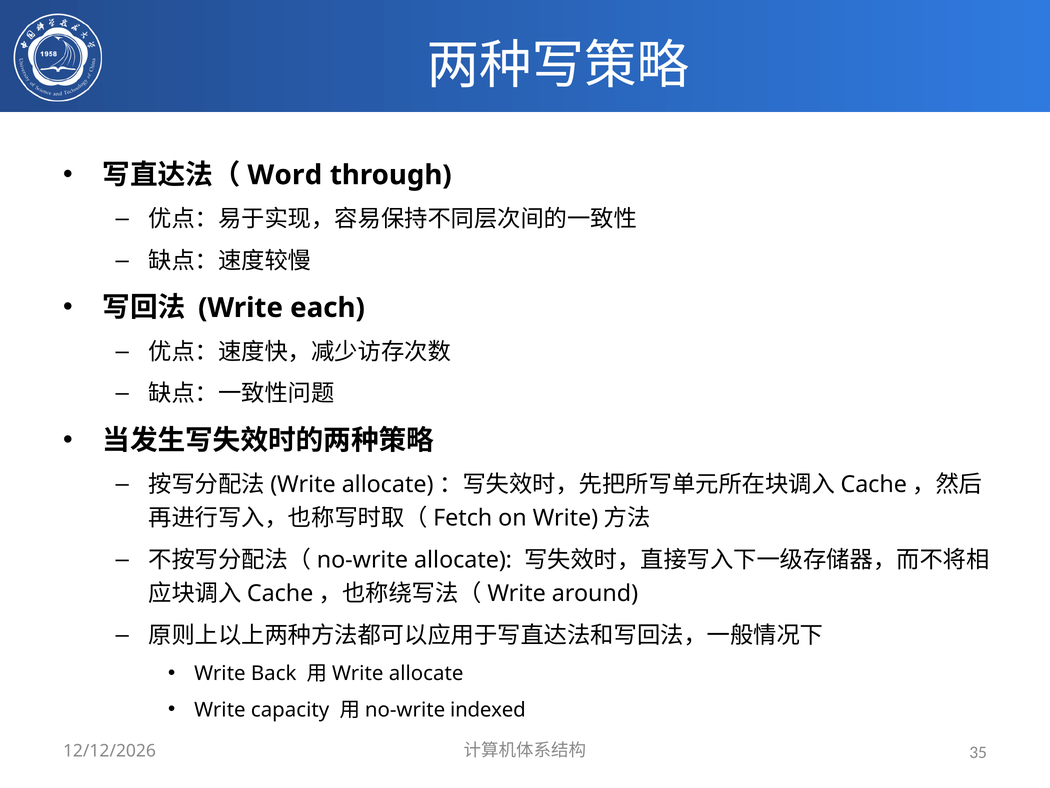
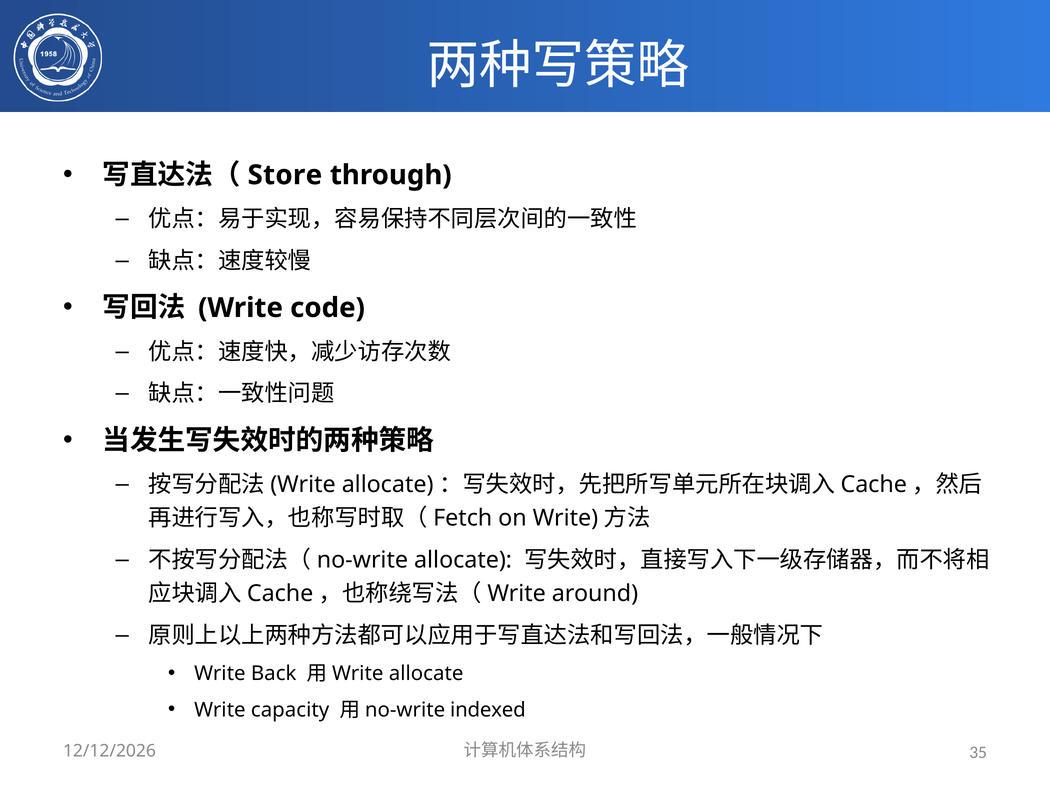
Word: Word -> Store (285, 175)
each: each -> code (328, 308)
